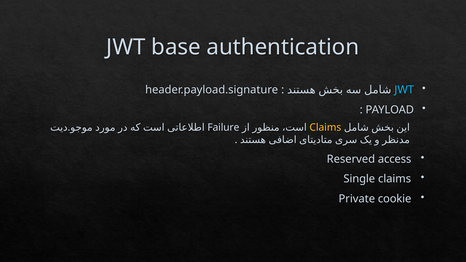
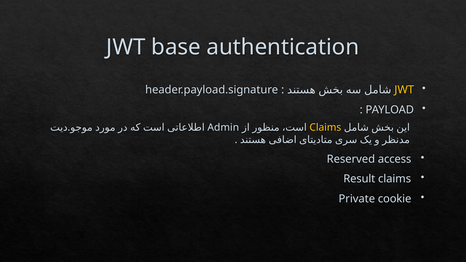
JWT colour: light blue -> yellow (404, 90)
Failure: Failure -> Admin (223, 127)
Single: Single -> Result (359, 179)
